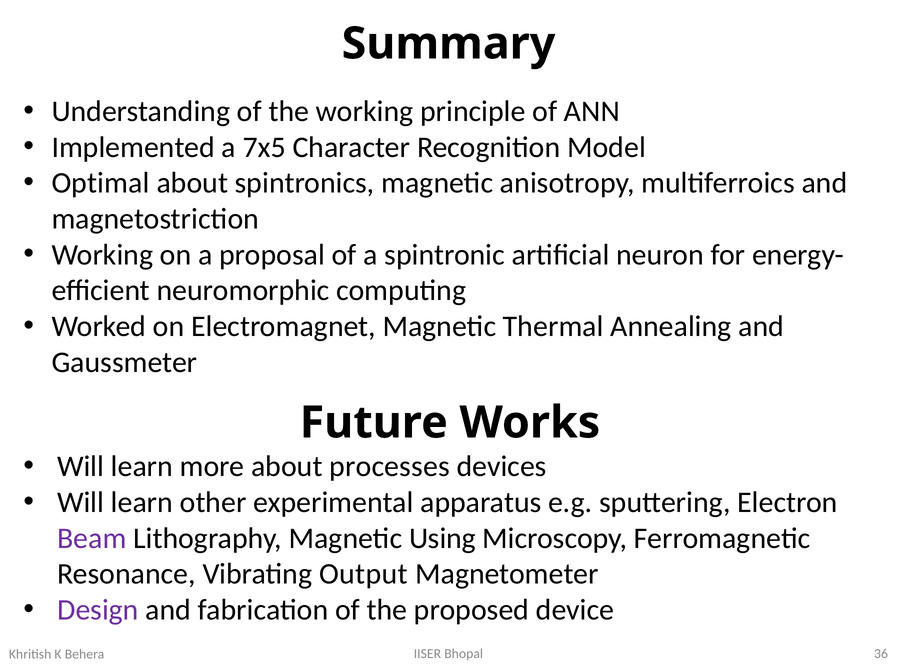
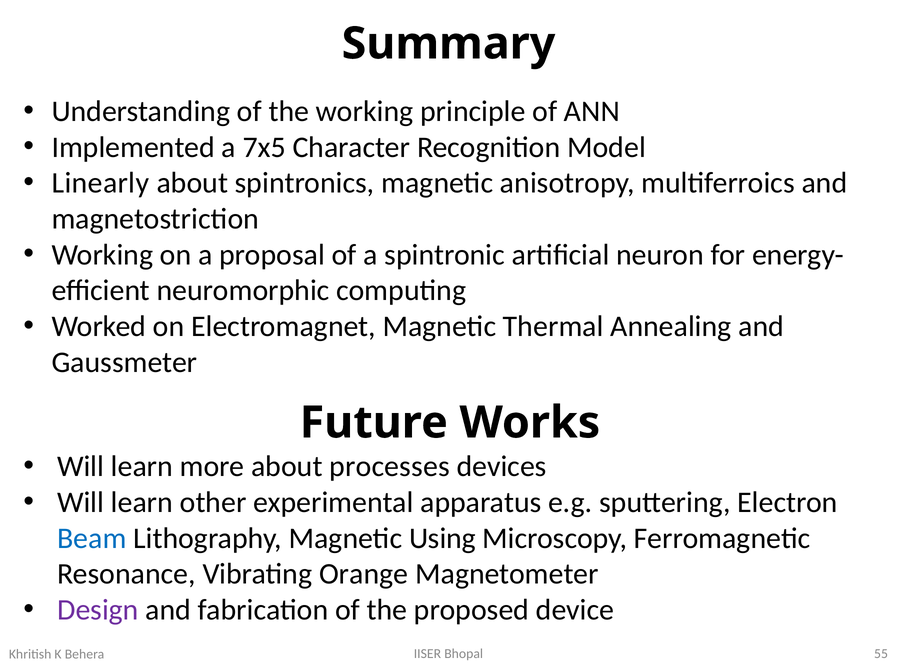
Optimal: Optimal -> Linearly (101, 183)
Beam colour: purple -> blue (92, 539)
Output: Output -> Orange (364, 575)
36: 36 -> 55 (881, 655)
